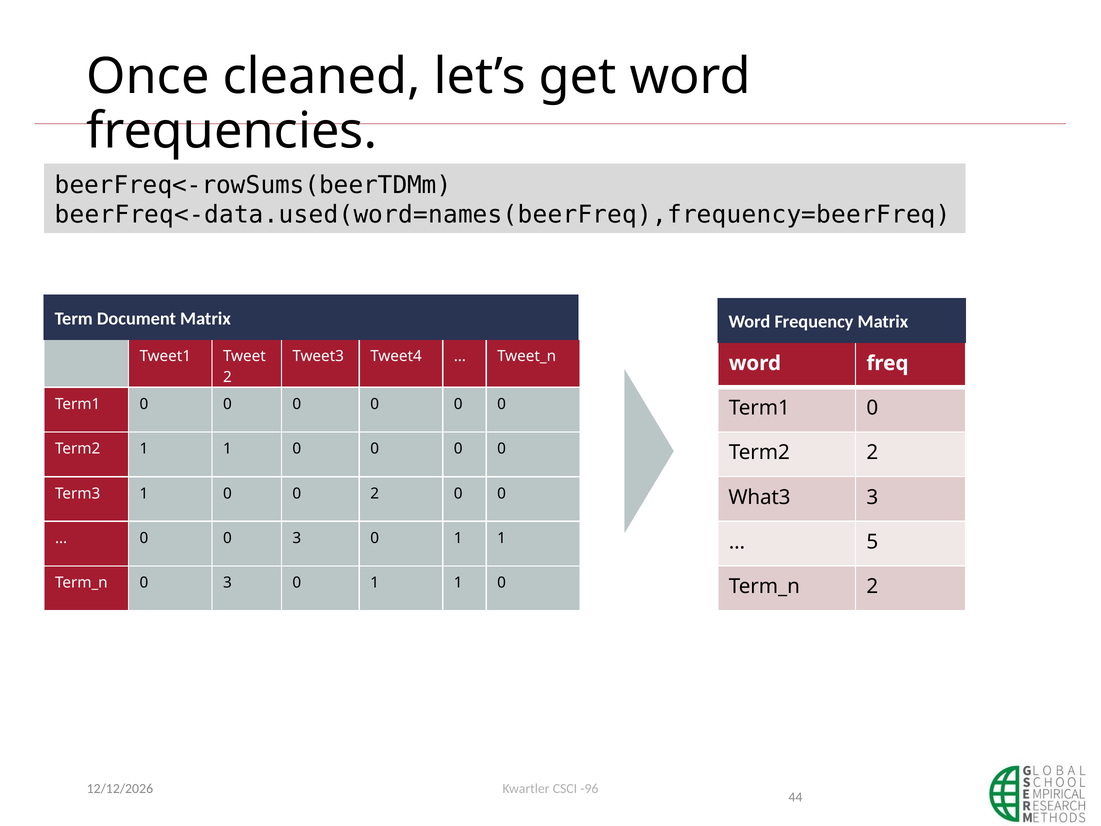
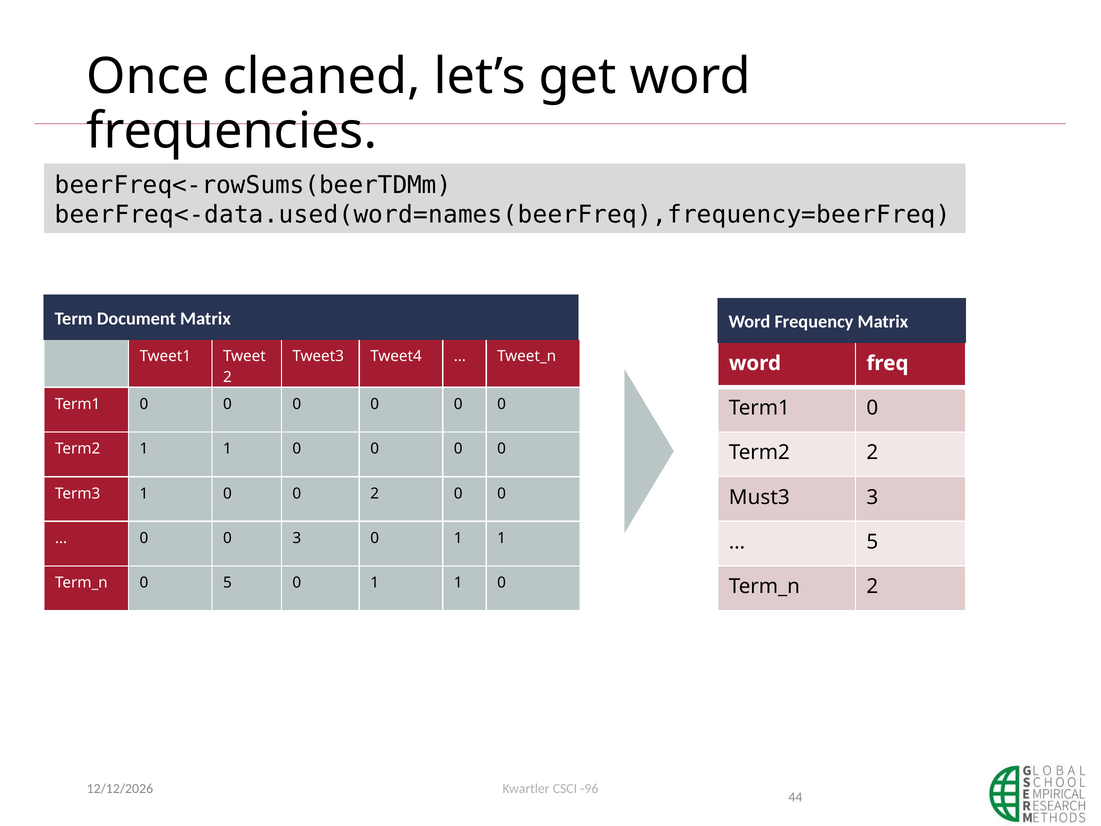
What3: What3 -> Must3 (759, 497)
3: 3 -> 5 (227, 583)
